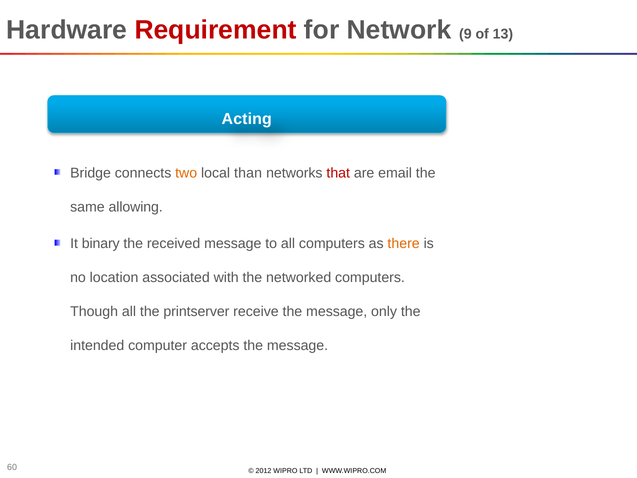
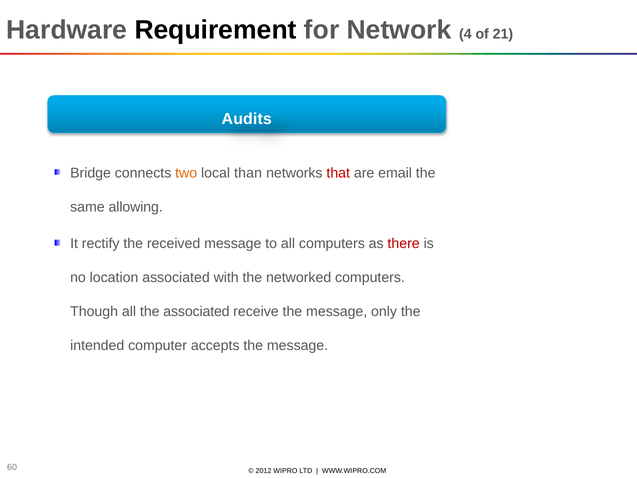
Requirement colour: red -> black (216, 30)
9: 9 -> 4 (465, 34)
13: 13 -> 21 (503, 34)
Acting: Acting -> Audits (247, 119)
binary: binary -> rectify (101, 244)
there colour: orange -> red (404, 244)
the printserver: printserver -> associated (196, 312)
